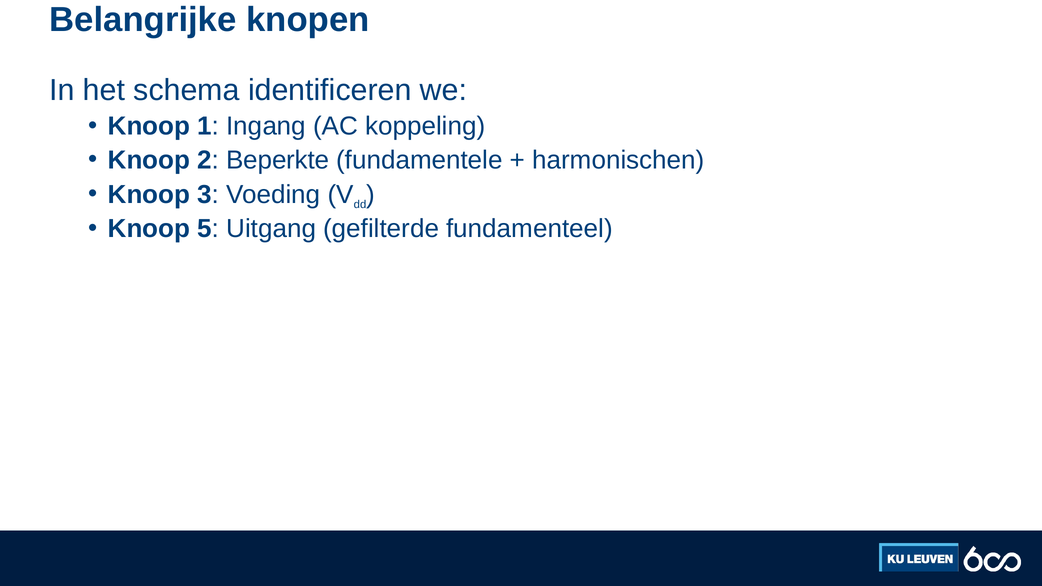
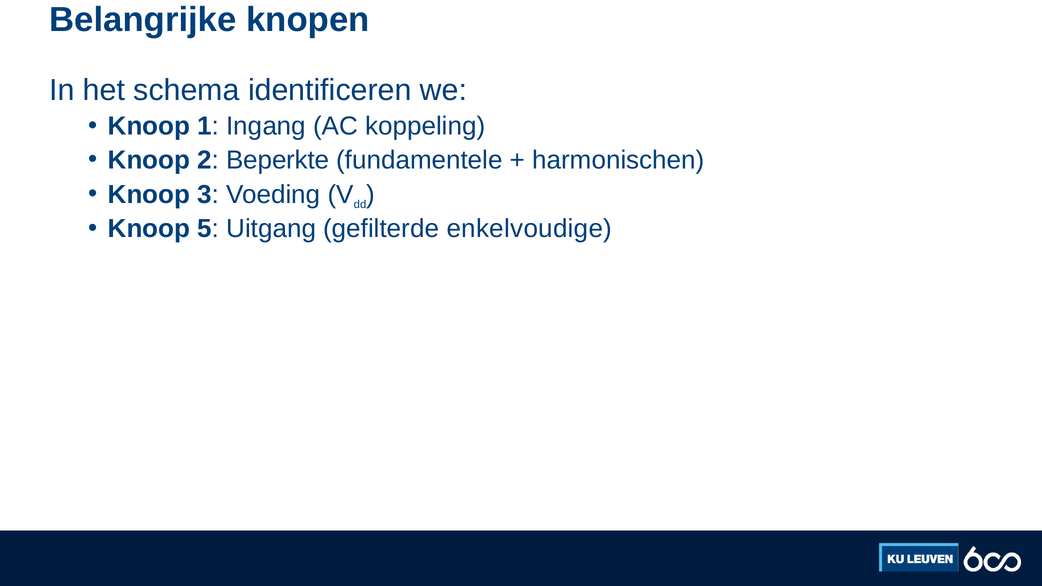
fundamenteel: fundamenteel -> enkelvoudige (529, 229)
